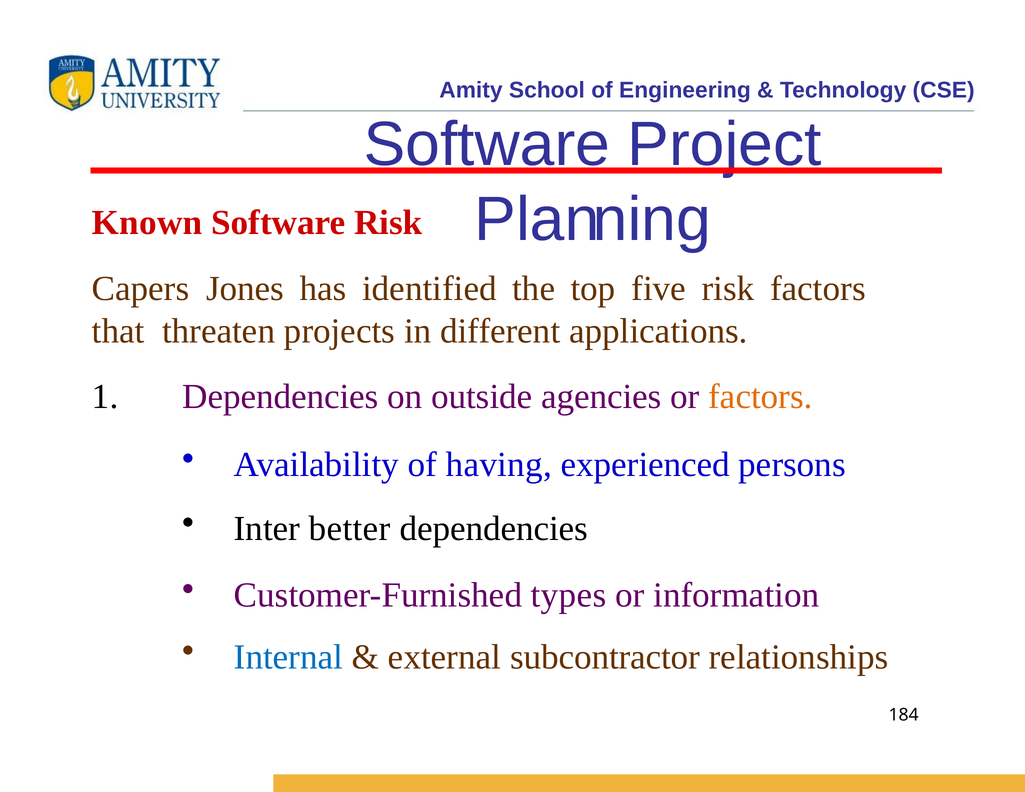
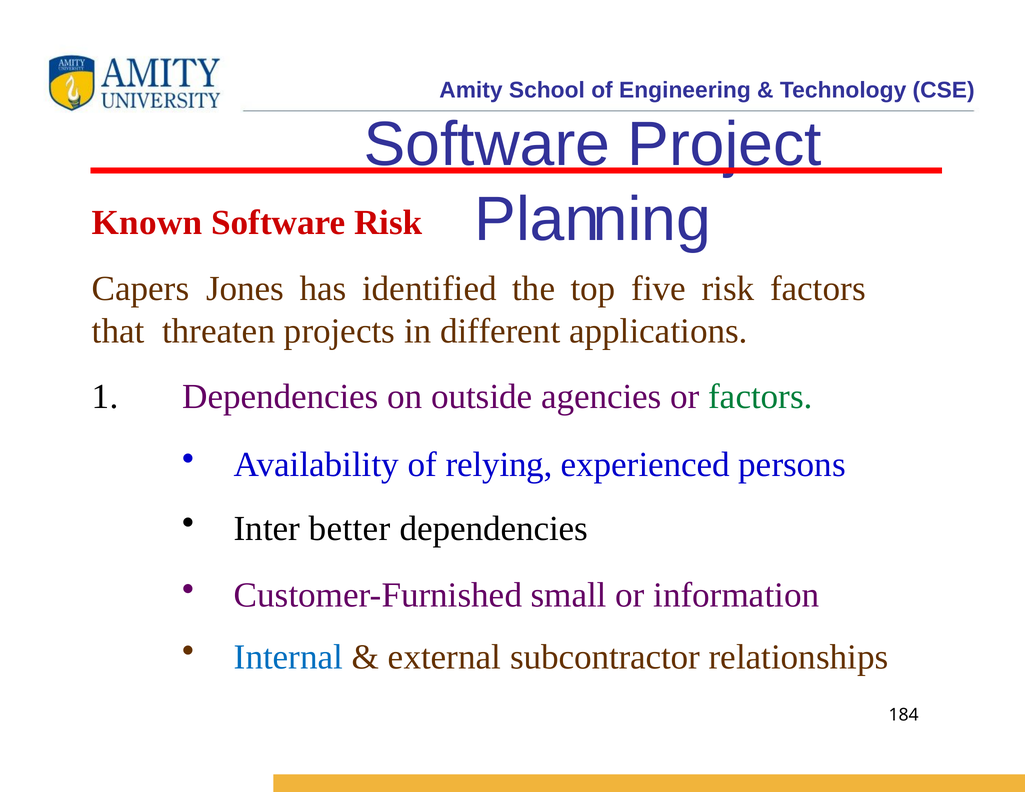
factors colour: orange -> green (760, 397)
having: having -> relying (499, 465)
types: types -> small (569, 595)
